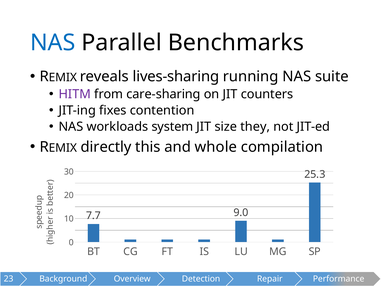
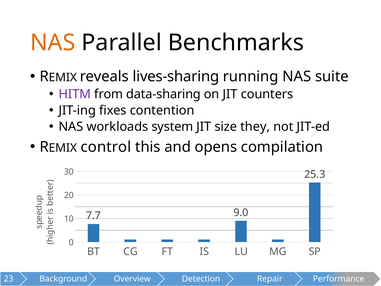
NAS colour: blue -> orange (53, 43)
care-sharing: care-sharing -> data-sharing (164, 94)
directly: directly -> control (106, 147)
whole: whole -> opens (216, 147)
